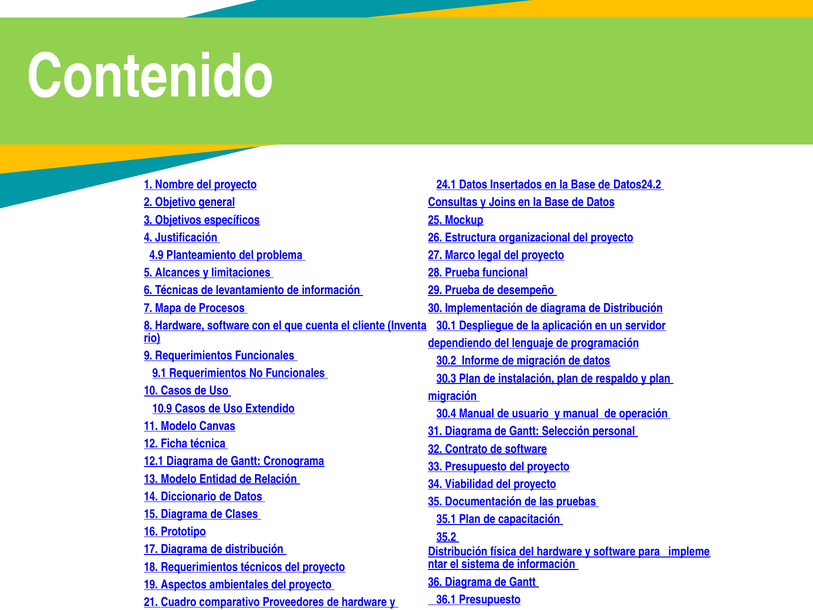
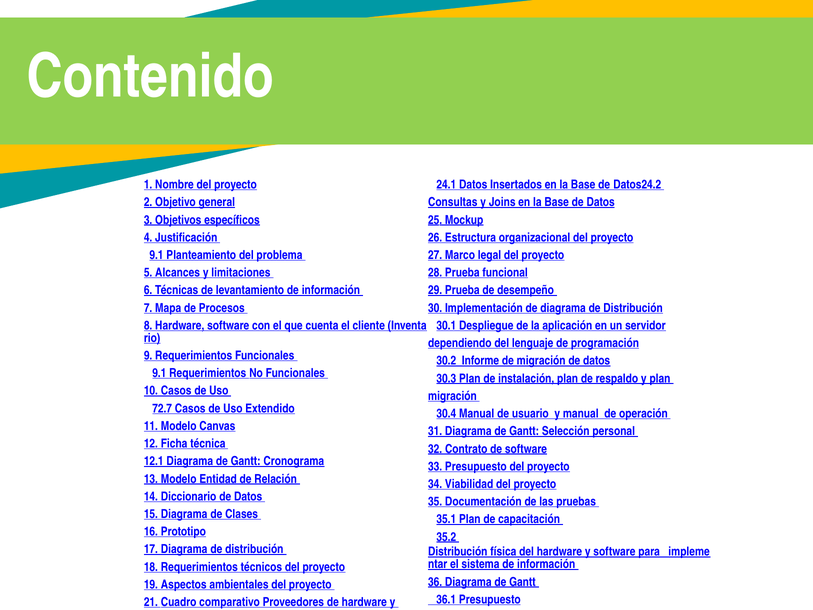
4.9: 4.9 -> 9.1 (156, 255)
10.9: 10.9 -> 72.7 (162, 408)
